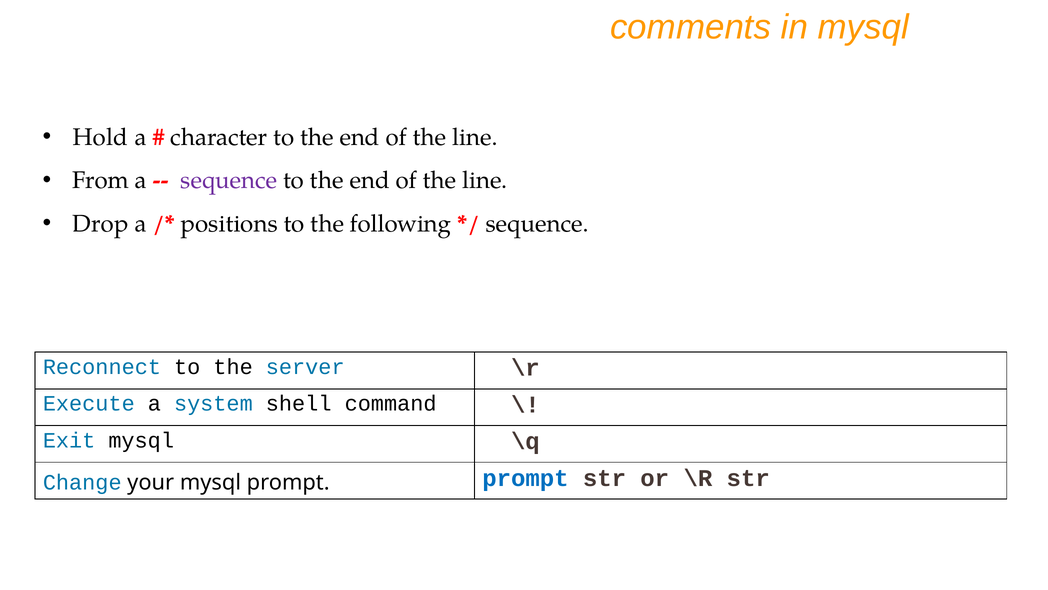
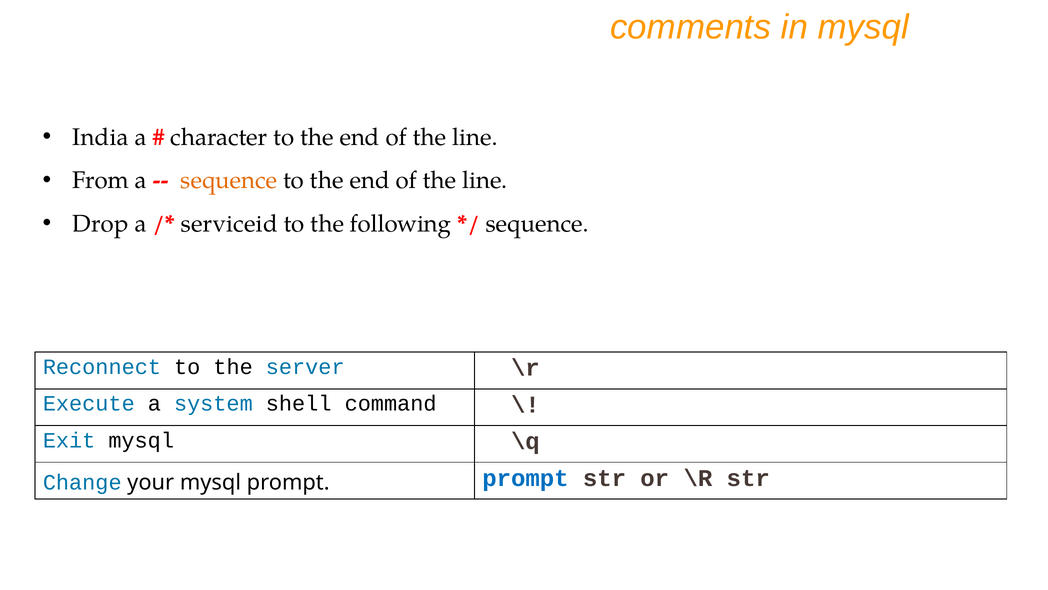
Hold: Hold -> India (100, 137)
sequence colour: purple -> orange (229, 180)
positions: positions -> serviceid (229, 224)
